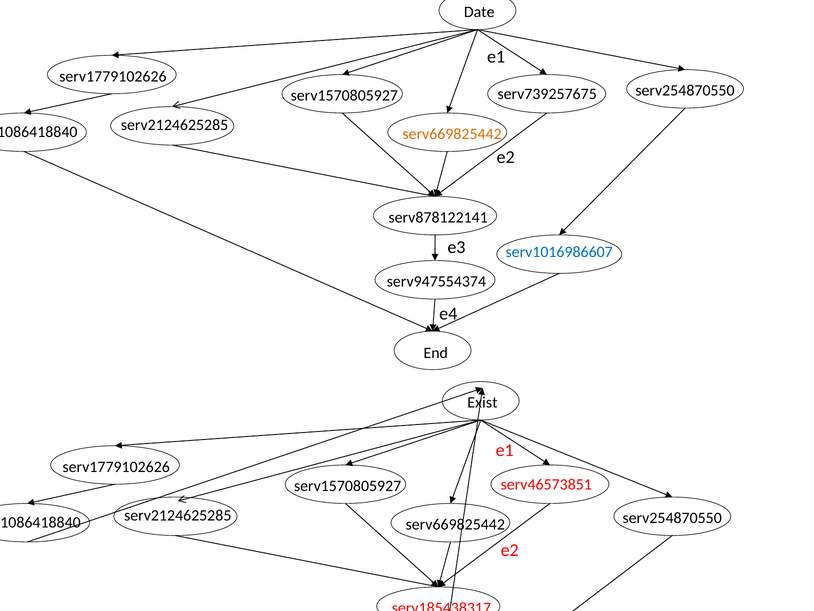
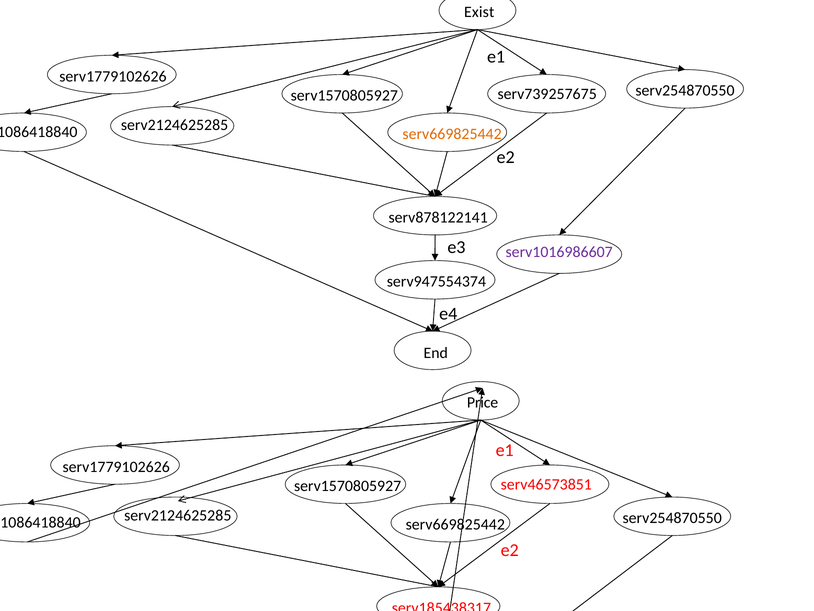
Date: Date -> Exist (479, 12)
serv1016986607 colour: blue -> purple (559, 252)
Exist: Exist -> Price (483, 402)
